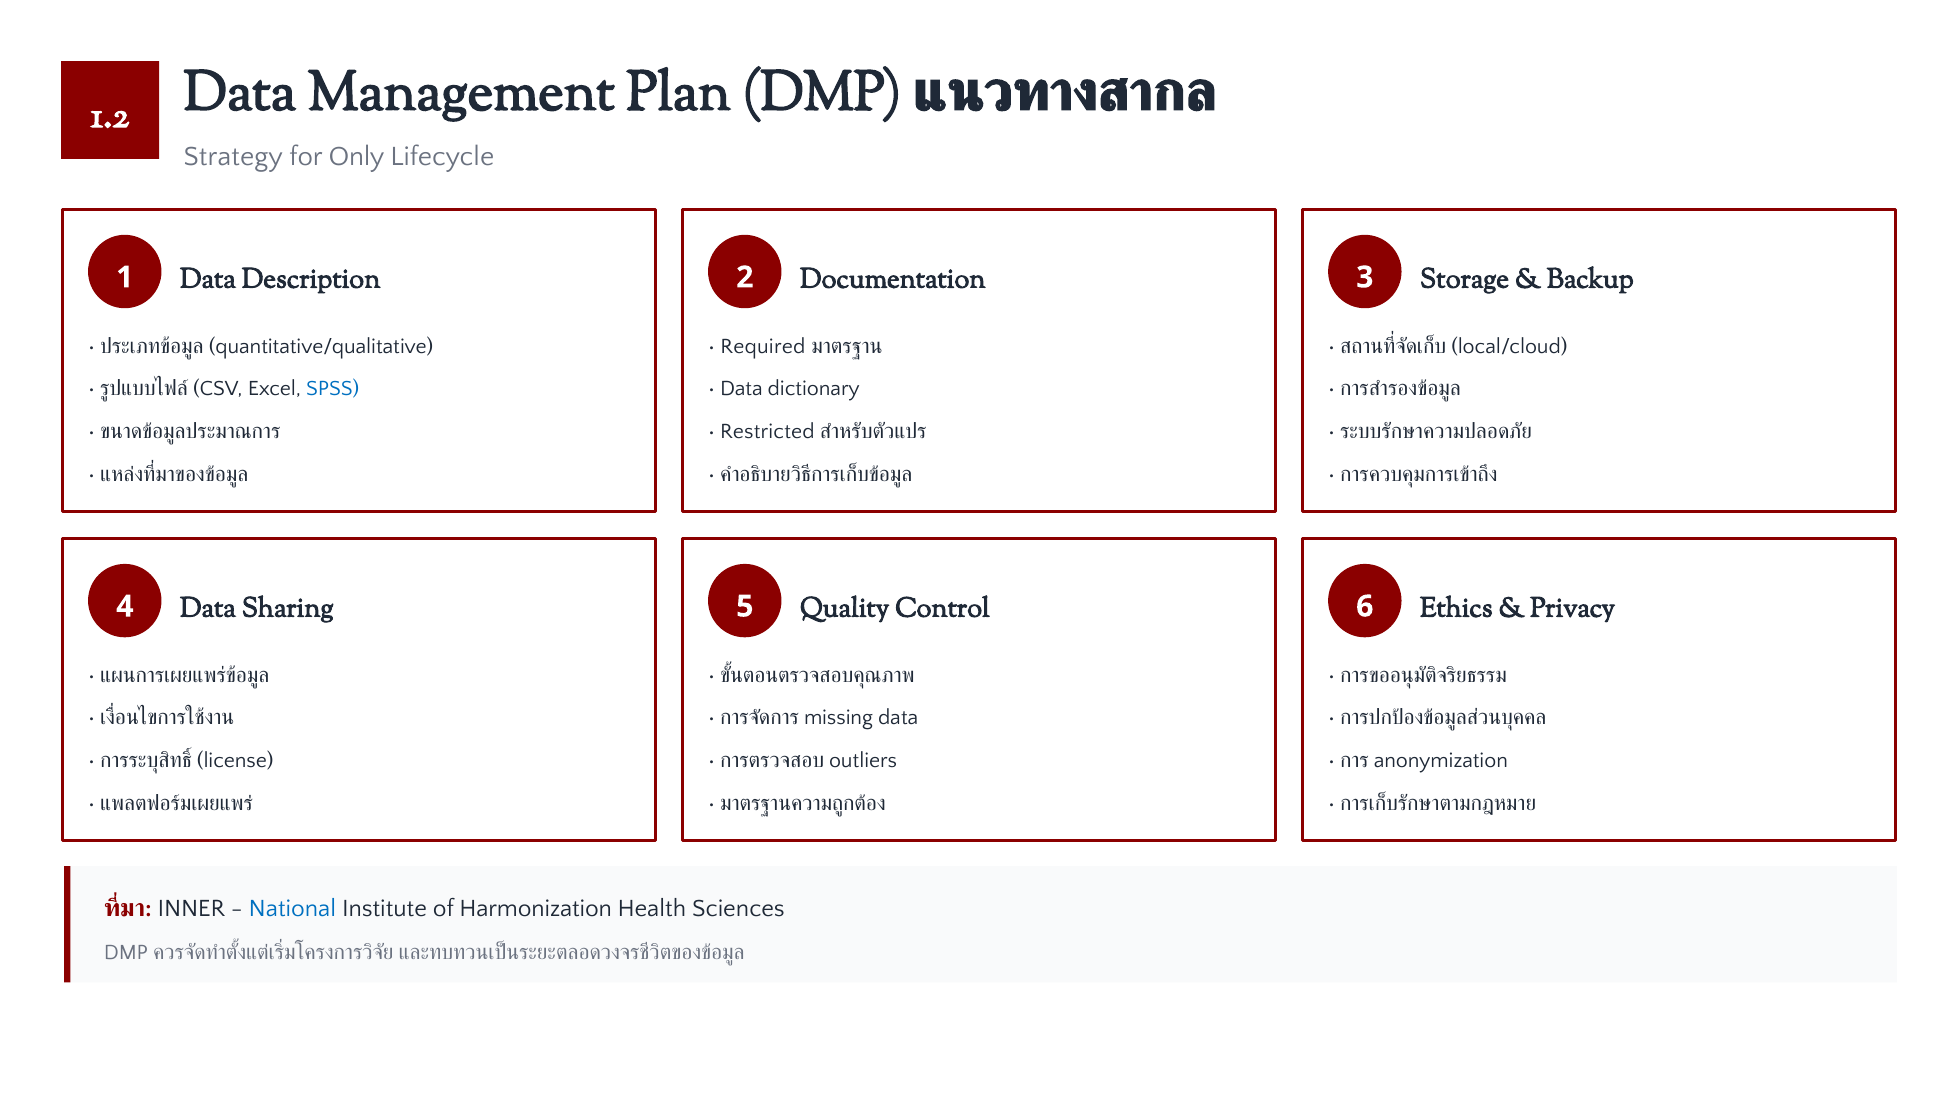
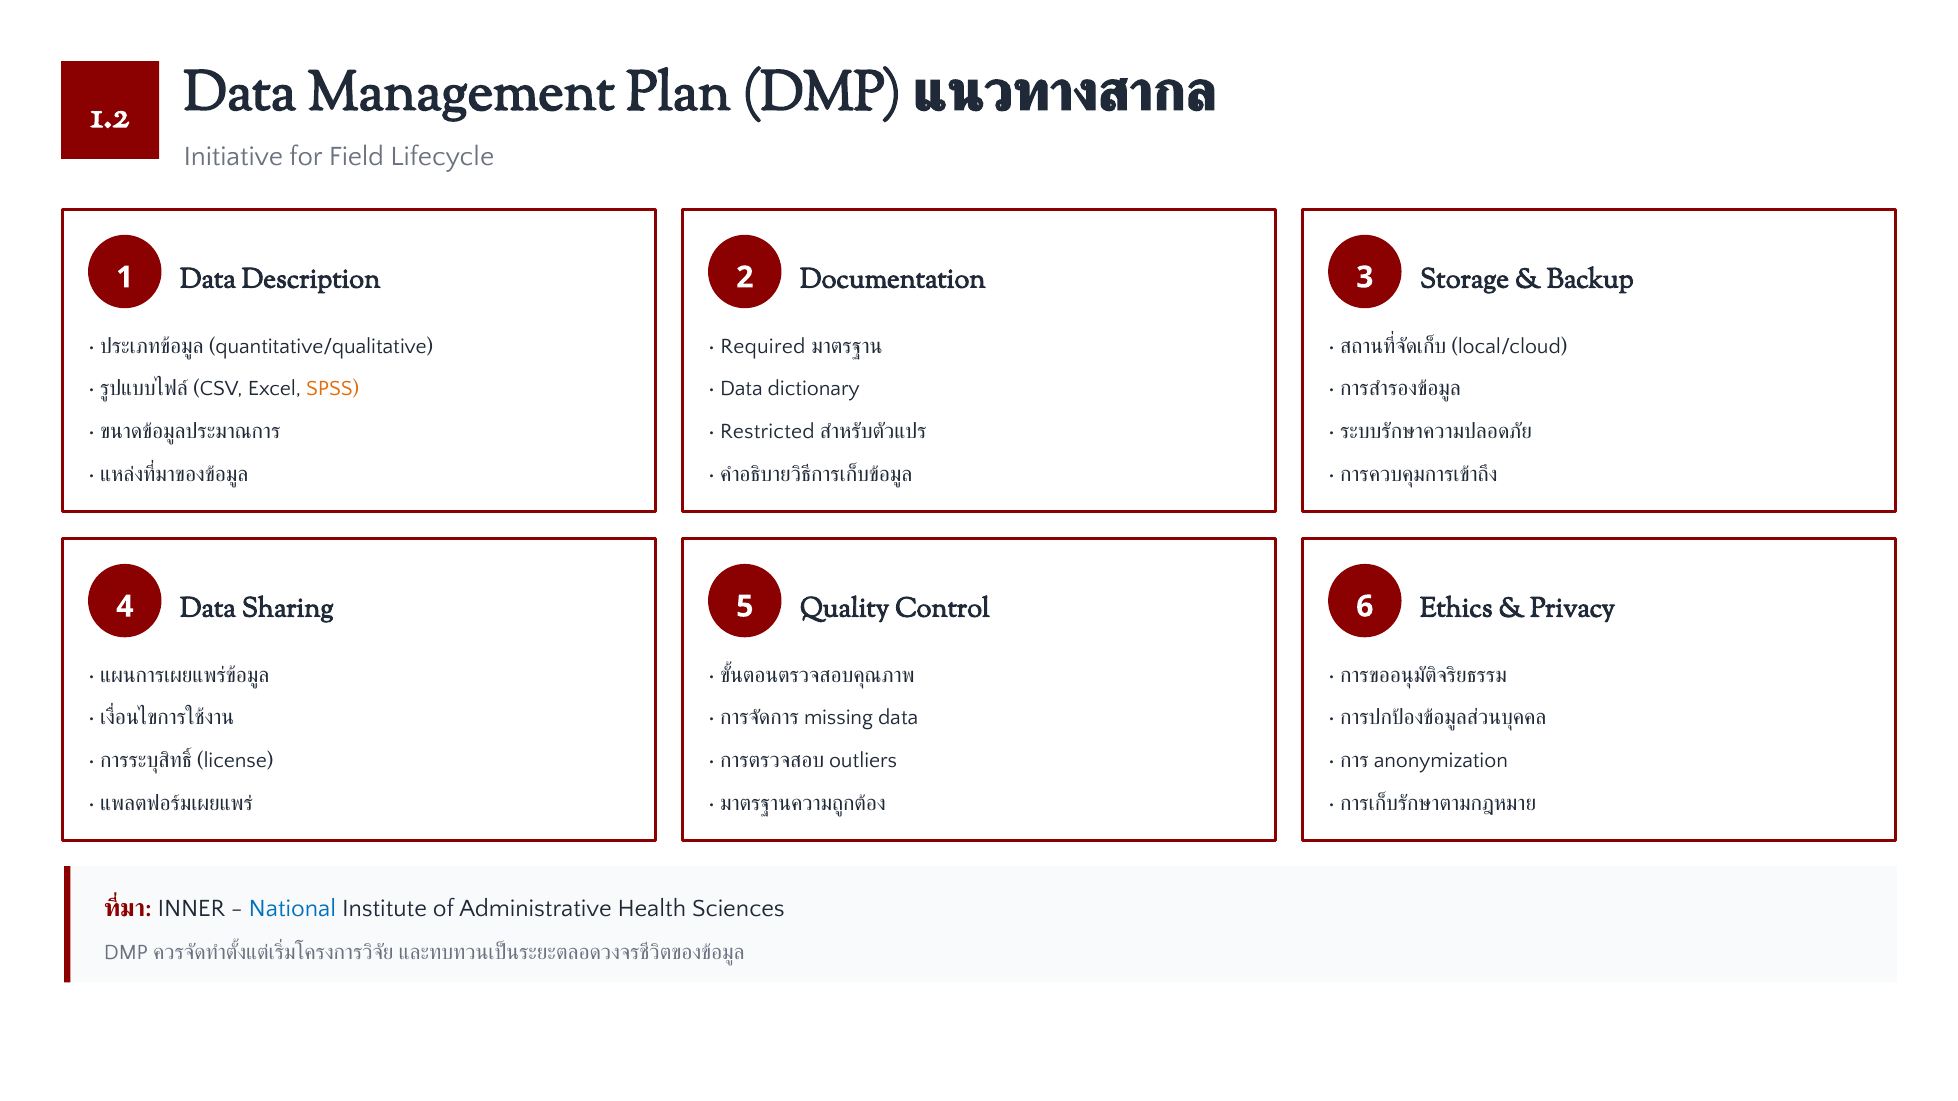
Strategy: Strategy -> Initiative (233, 157)
Only: Only -> Field (356, 157)
SPSS colour: blue -> orange (333, 389)
Harmonization: Harmonization -> Administrative (536, 909)
